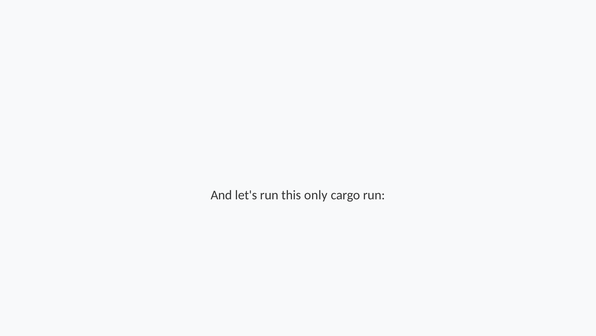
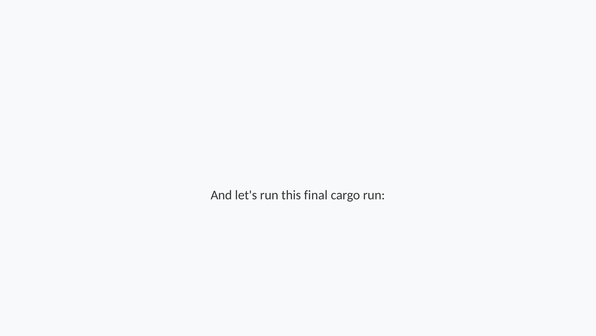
only: only -> final (316, 195)
